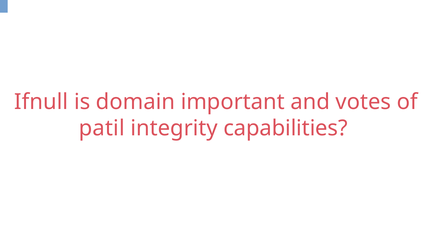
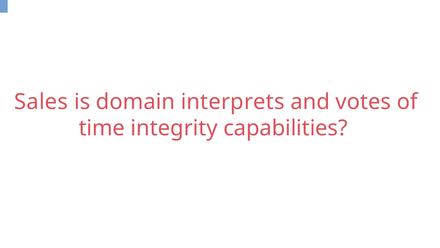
Ifnull: Ifnull -> Sales (41, 102)
important: important -> interprets (233, 102)
patil: patil -> time (102, 128)
